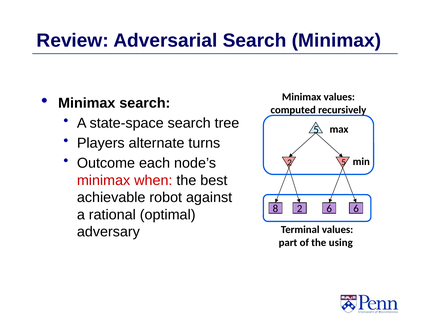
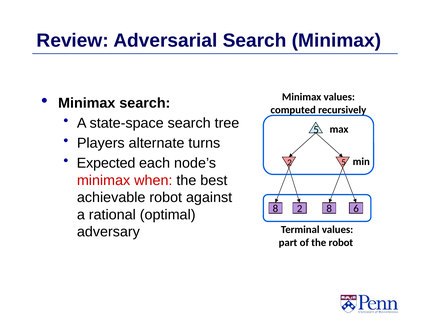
Outcome: Outcome -> Expected (106, 163)
2 6: 6 -> 8 (329, 209)
the using: using -> robot (341, 243)
